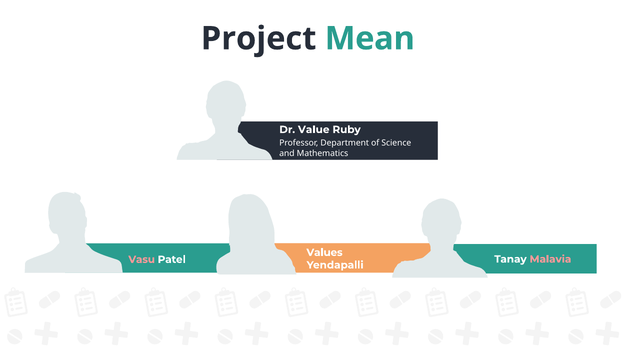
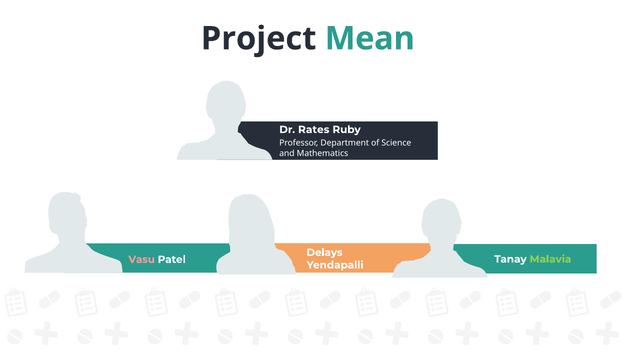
Value: Value -> Rates (314, 130)
Values: Values -> Delays (325, 253)
Malavia colour: pink -> light green (550, 259)
